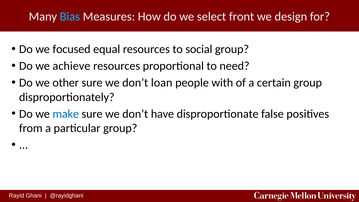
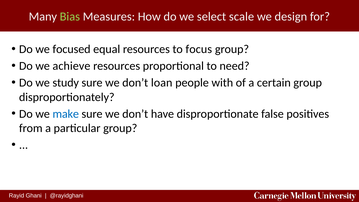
Bias colour: light blue -> light green (70, 17)
front: front -> scale (242, 17)
social: social -> focus (199, 49)
other: other -> study (66, 83)
